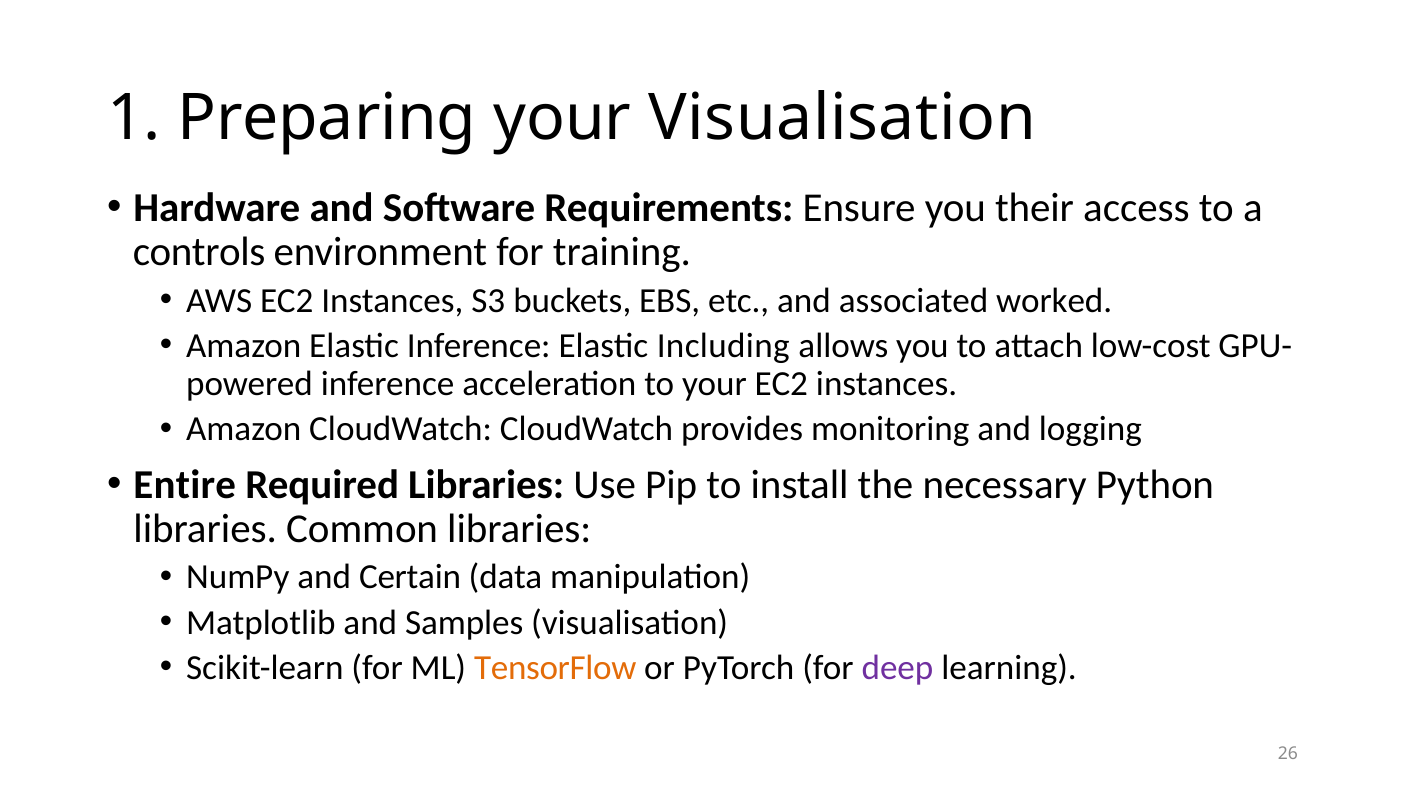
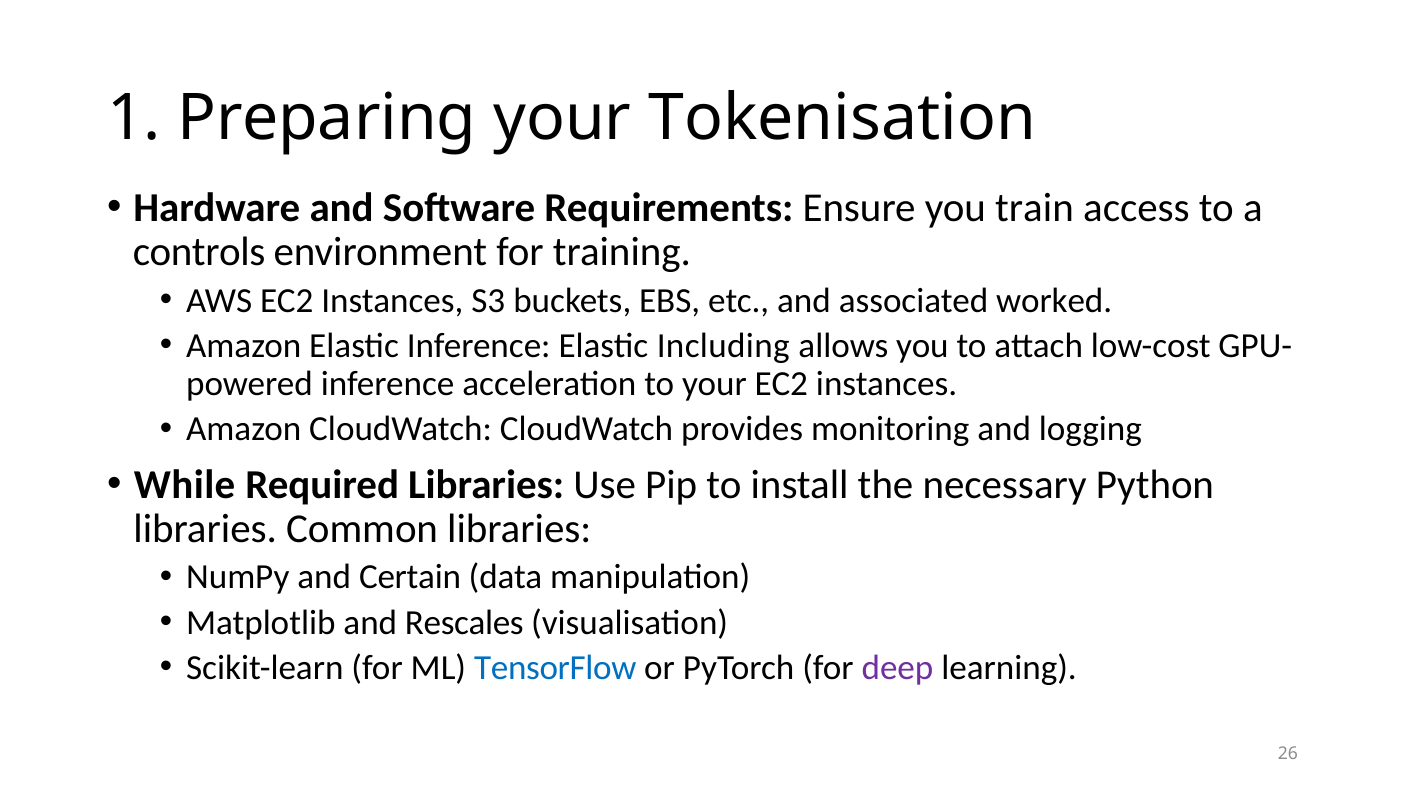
your Visualisation: Visualisation -> Tokenisation (842, 118)
their: their -> train (1034, 208)
Entire: Entire -> While (185, 484)
Samples: Samples -> Rescales (464, 622)
TensorFlow colour: orange -> blue (555, 667)
